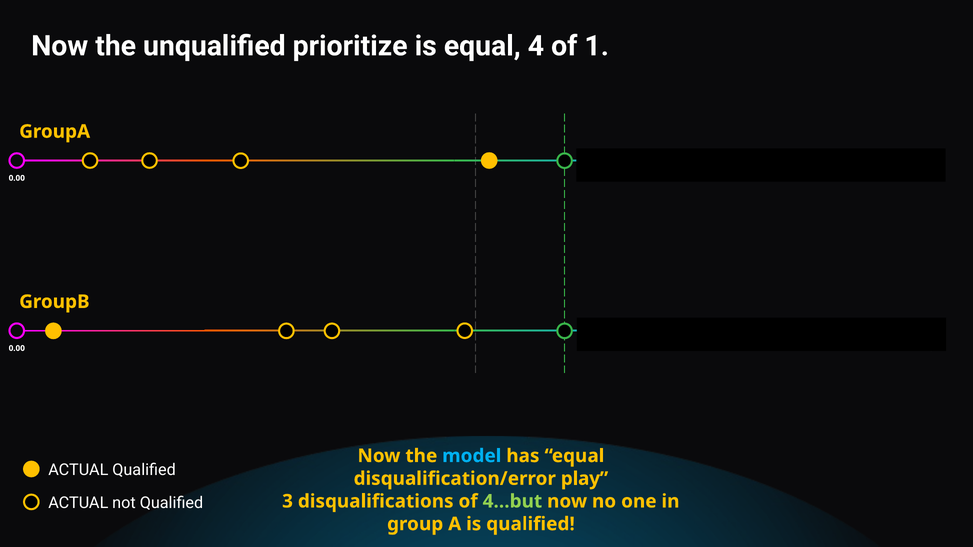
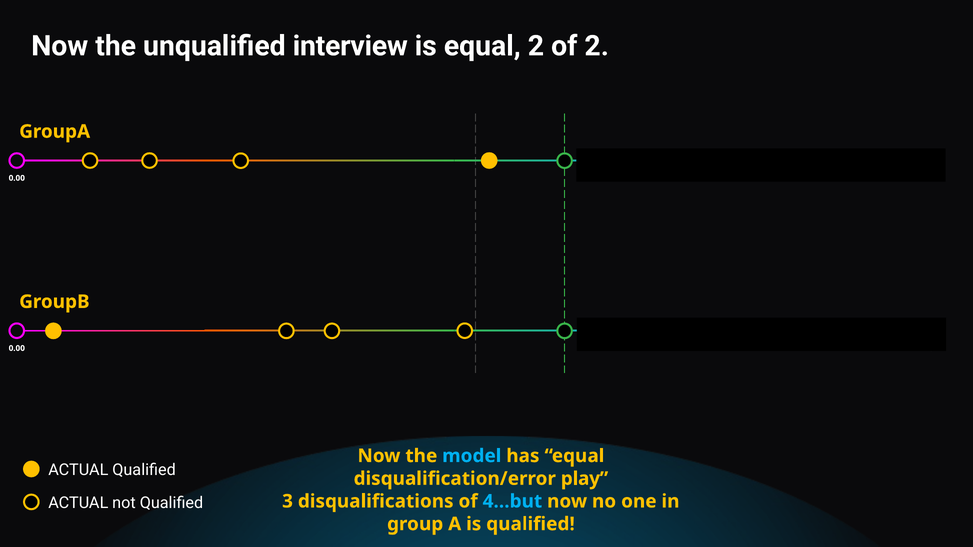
prioritize: prioritize -> interview (350, 46)
equal 4: 4 -> 2 (536, 46)
of 1: 1 -> 2 (597, 46)
4…but colour: light green -> light blue (512, 502)
